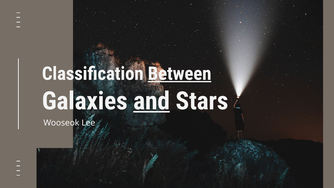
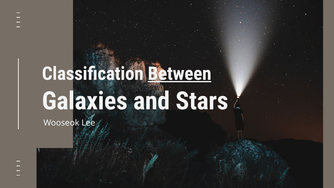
and underline: present -> none (152, 101)
